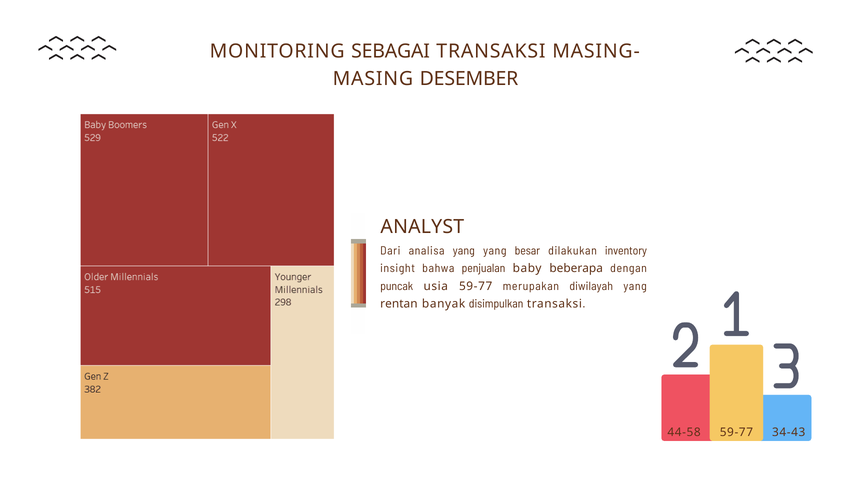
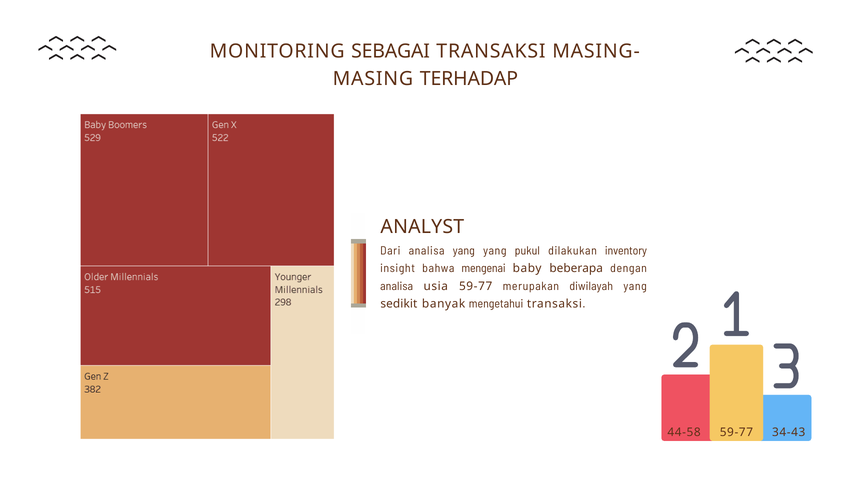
DESEMBER: DESEMBER -> TERHADAP (469, 79)
besar: besar -> pukul (527, 251)
penjualan: penjualan -> mengenai (484, 268)
puncak: puncak -> analisa (397, 286)
rentan: rentan -> sedikit (399, 304)
disimpulkan: disimpulkan -> mengetahui (496, 304)
